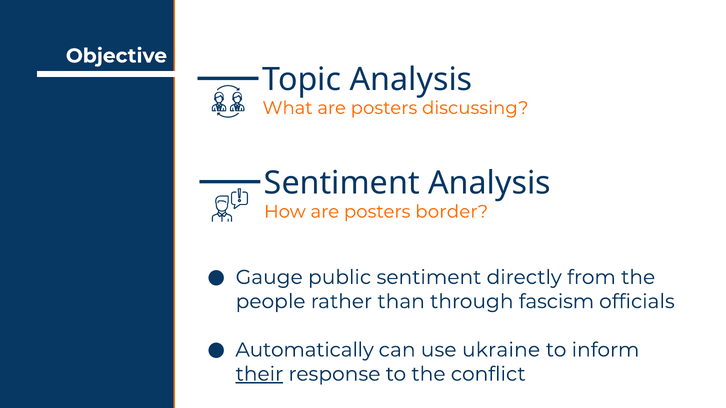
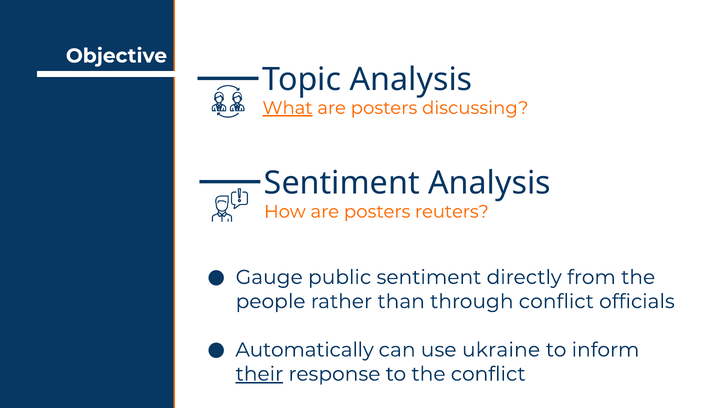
What underline: none -> present (288, 108)
border: border -> reuters (452, 212)
through fascism: fascism -> conflict (556, 302)
